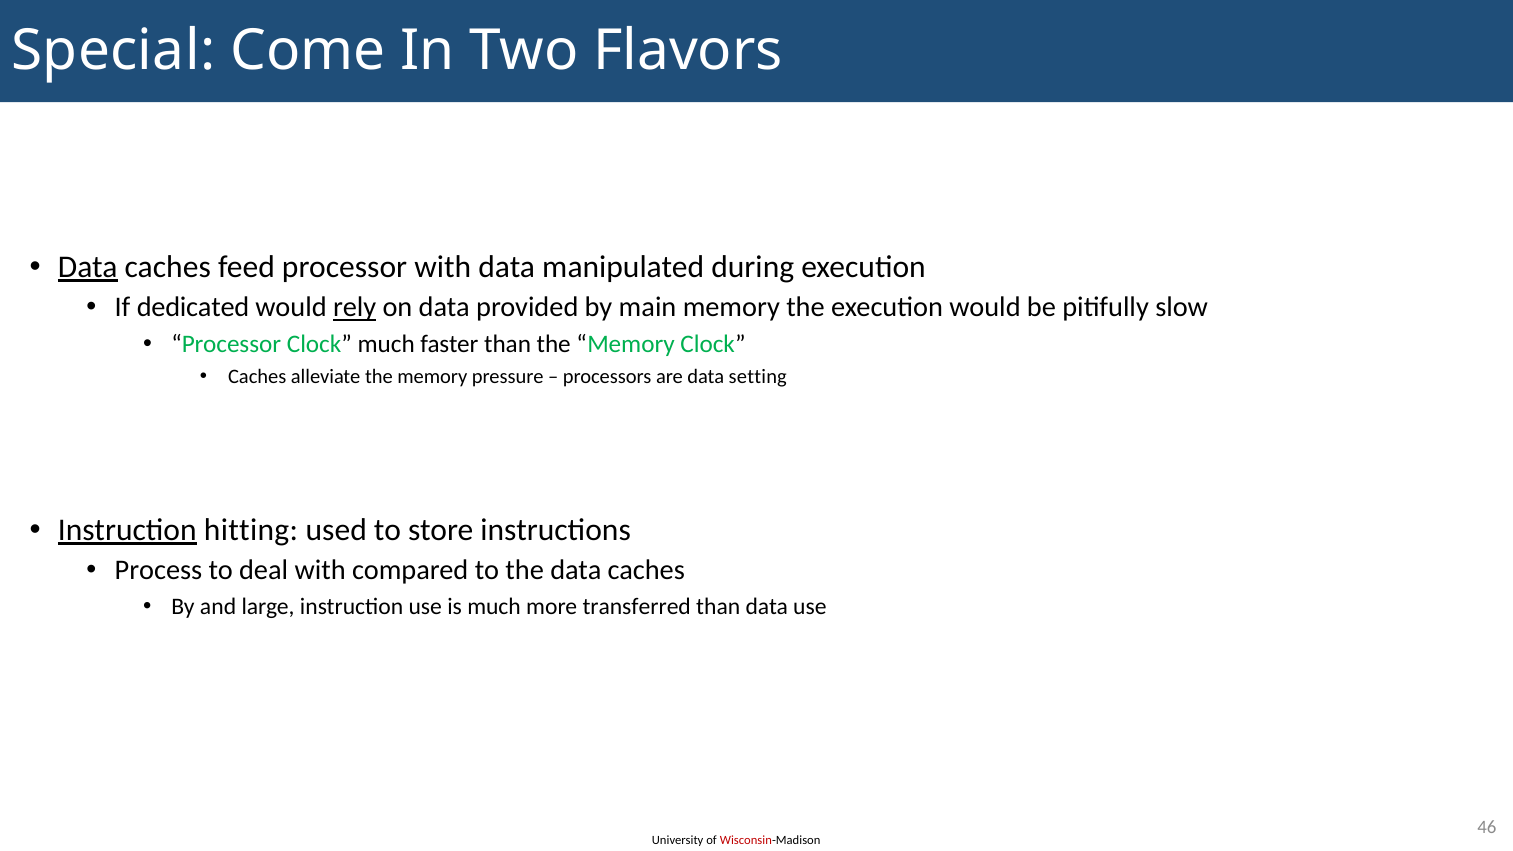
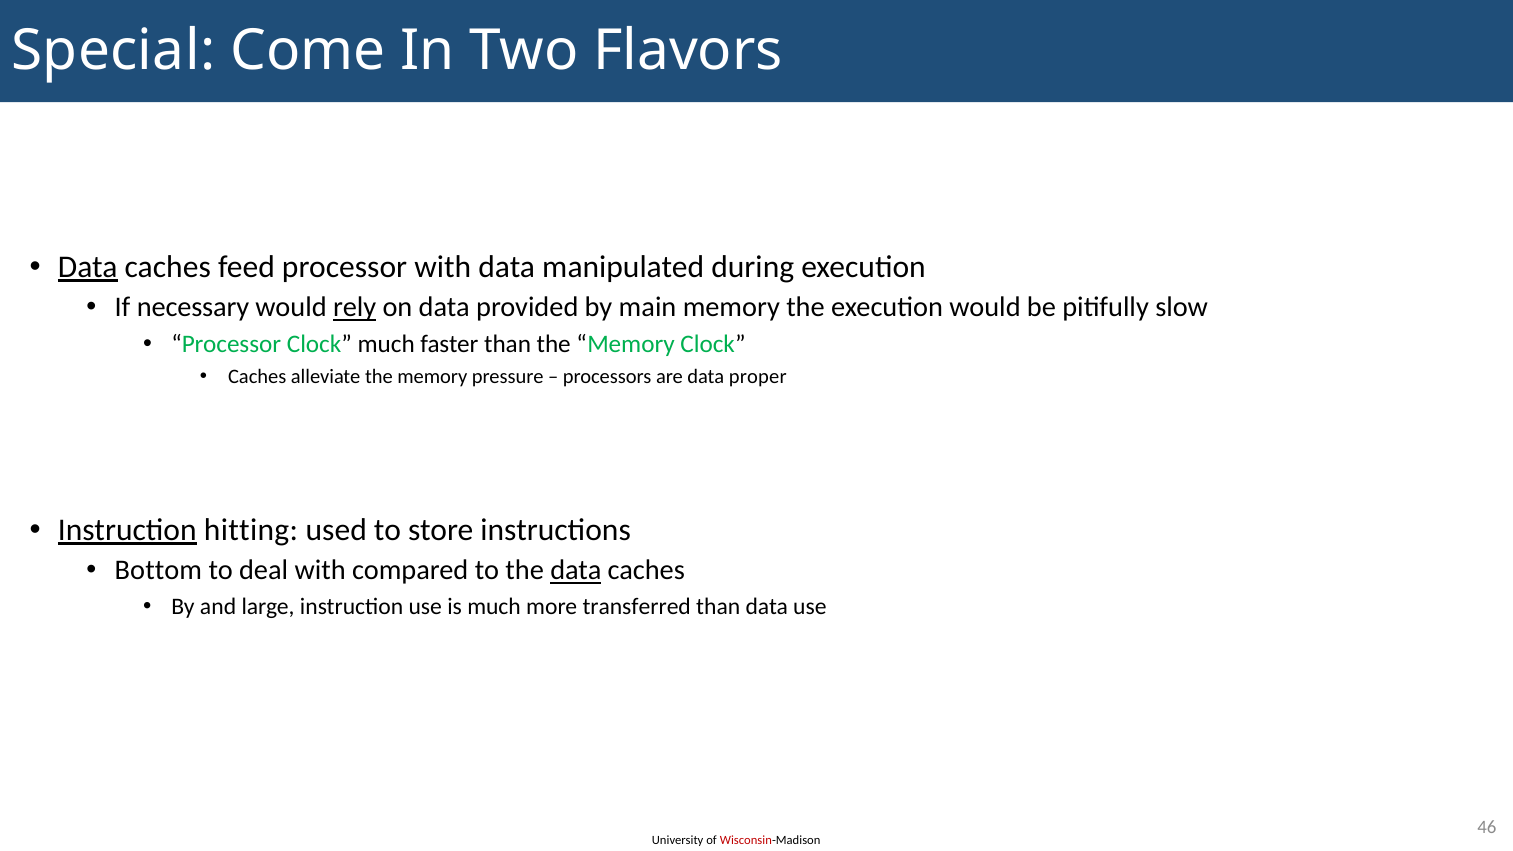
dedicated: dedicated -> necessary (193, 308)
setting: setting -> proper (758, 377)
Process: Process -> Bottom (158, 571)
data underline: none -> present (576, 571)
